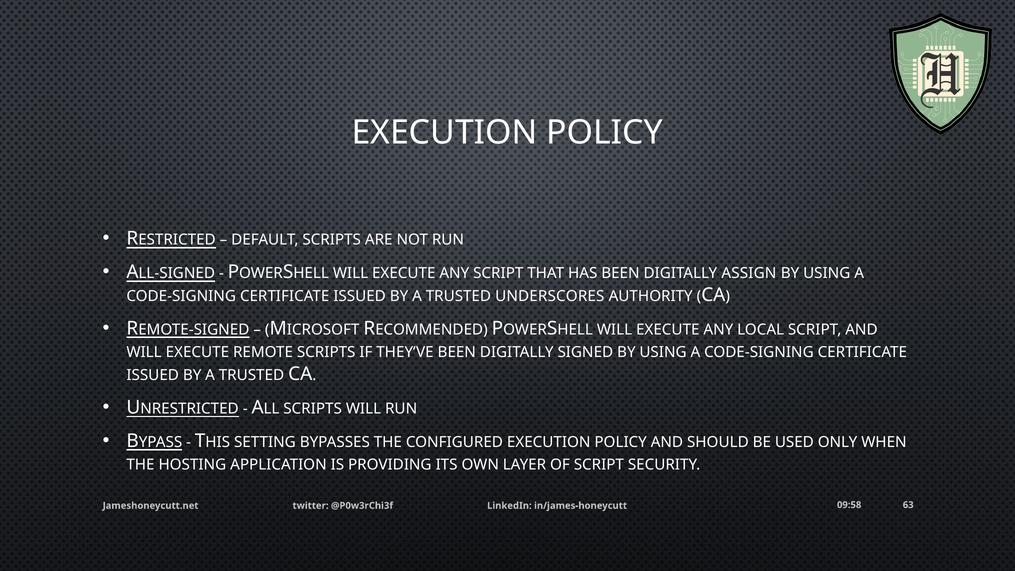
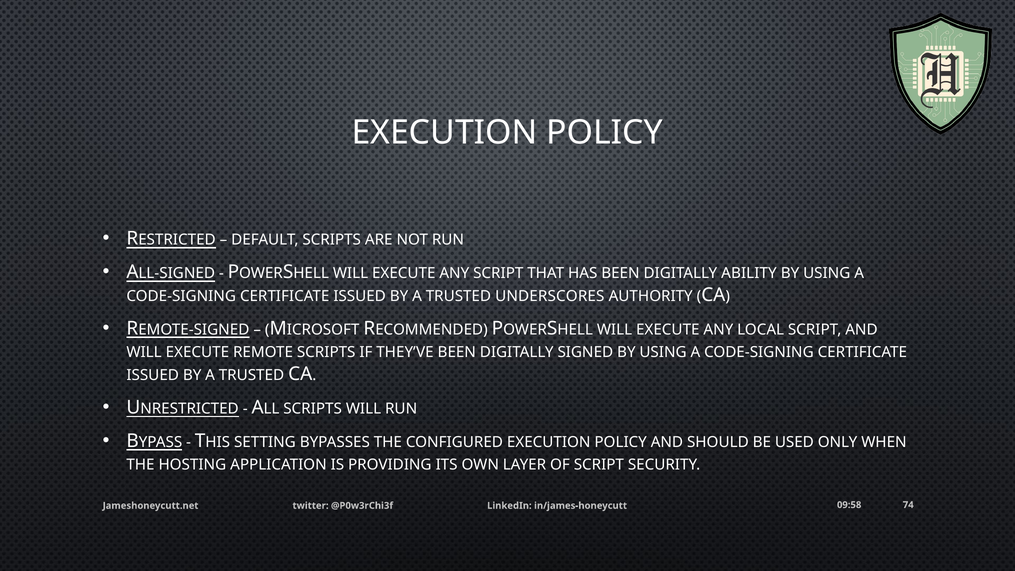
ASSIGN: ASSIGN -> ABILITY (749, 273)
63: 63 -> 74 (908, 505)
